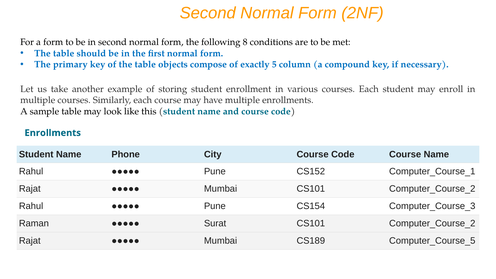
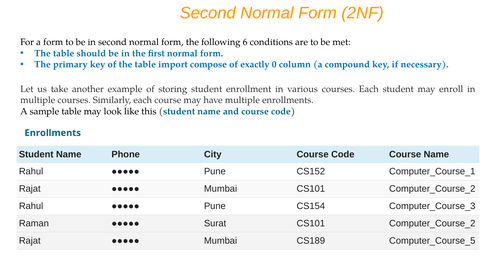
8: 8 -> 6 (245, 42)
objects: objects -> import (173, 64)
5: 5 -> 0 (274, 64)
